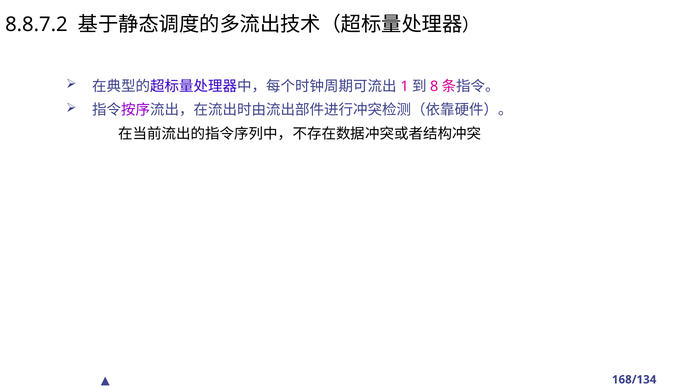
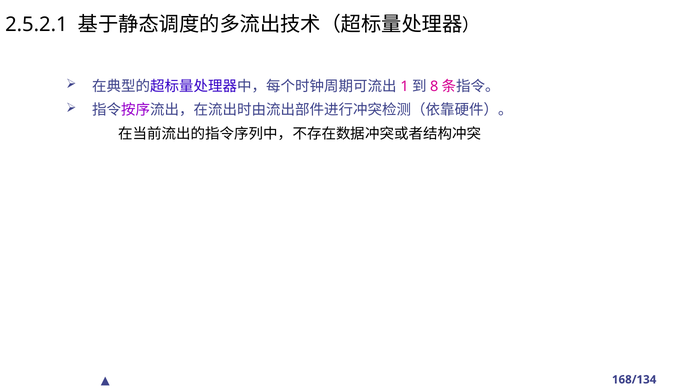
8.8.7.2: 8.8.7.2 -> 2.5.2.1 (36, 24)
